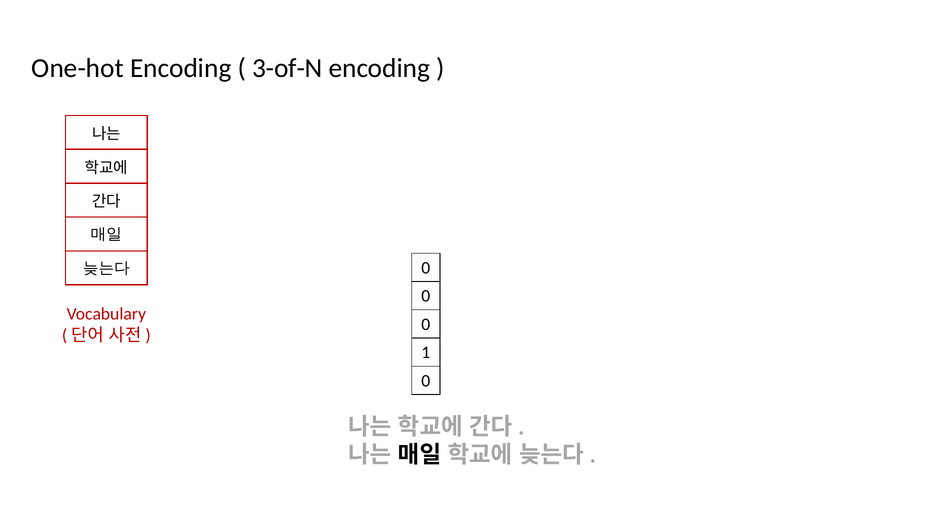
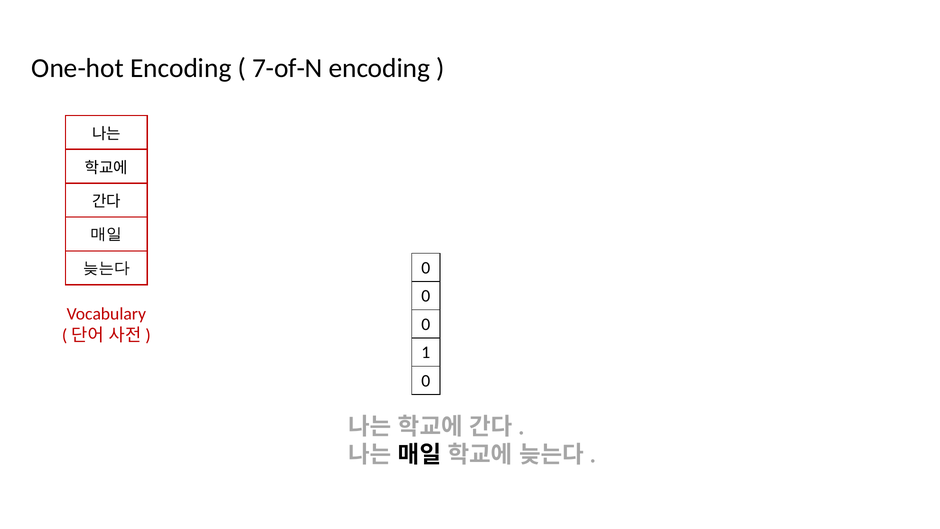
3-of-N: 3-of-N -> 7-of-N (287, 68)
